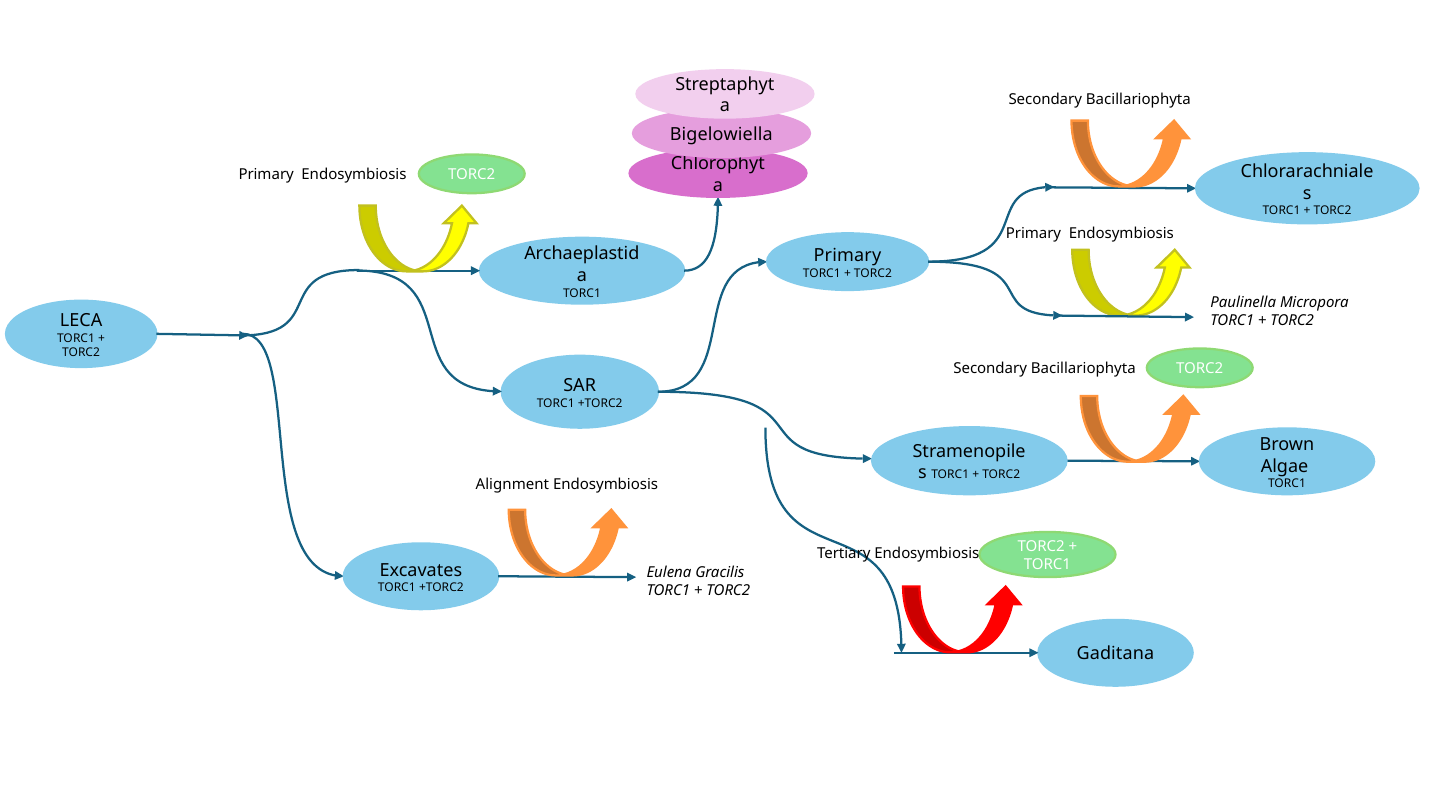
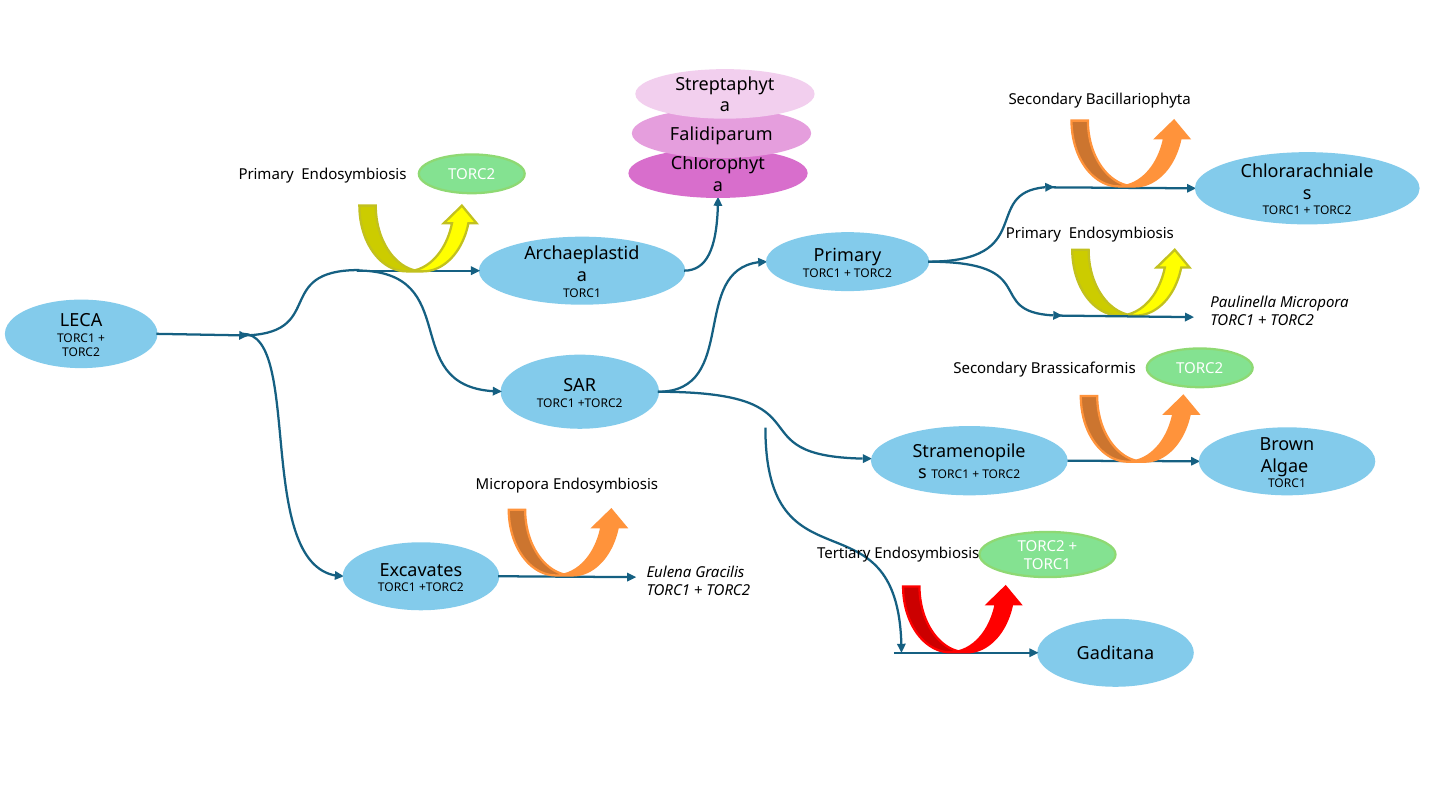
Bigelowiella: Bigelowiella -> Falidiparum (721, 134)
Bacillariophyta: Bacillariophyta -> Brassicaformis (1083, 368)
Alignment: Alignment -> Micropora (512, 484)
